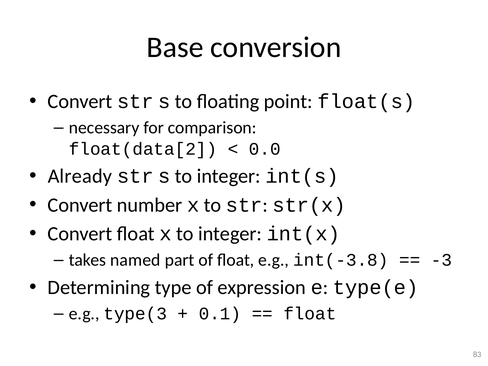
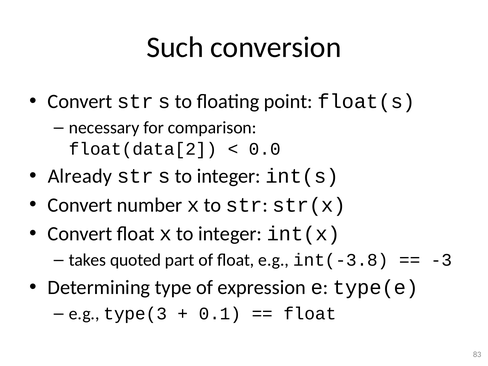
Base: Base -> Such (175, 47)
named: named -> quoted (136, 260)
